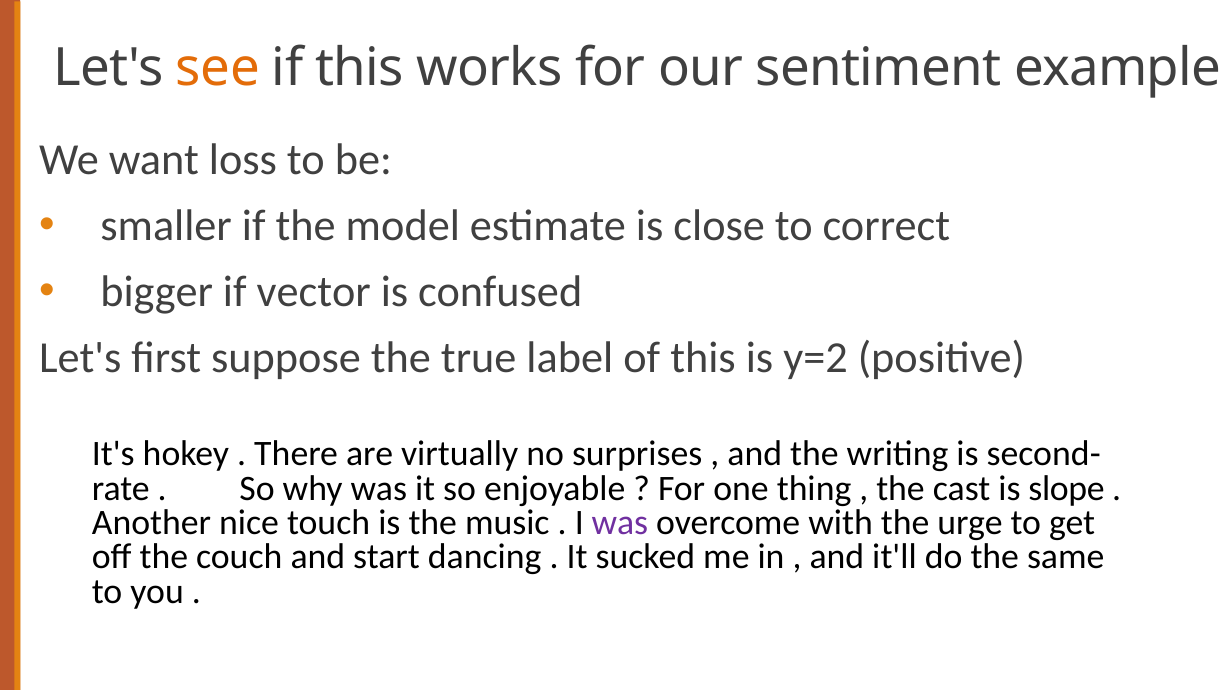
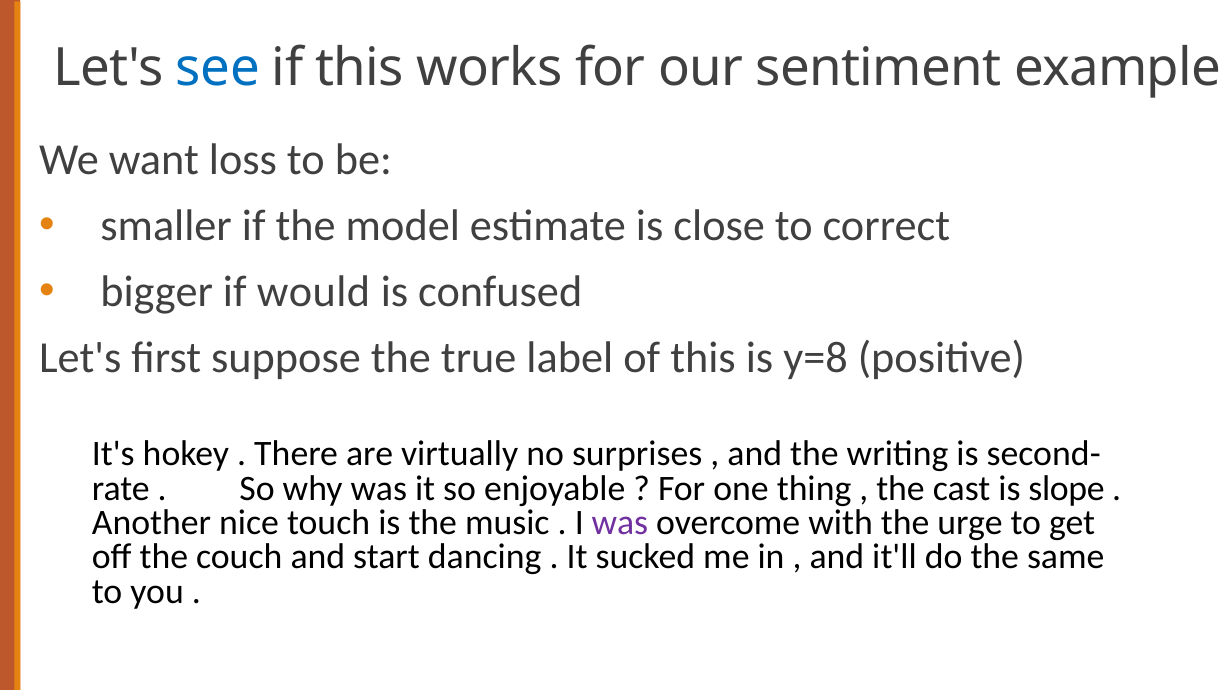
see colour: orange -> blue (218, 68)
vector: vector -> would (314, 292)
y=2: y=2 -> y=8 (815, 358)
